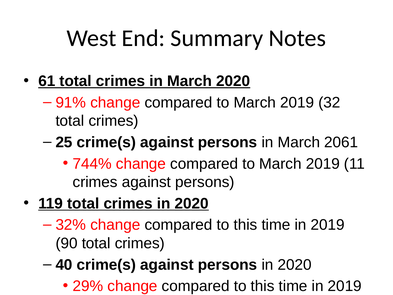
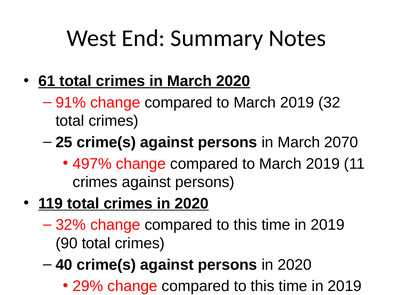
2061: 2061 -> 2070 (341, 142)
744%: 744% -> 497% (92, 164)
